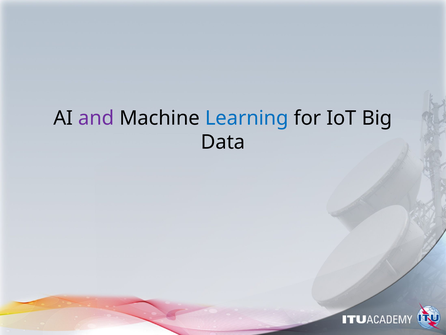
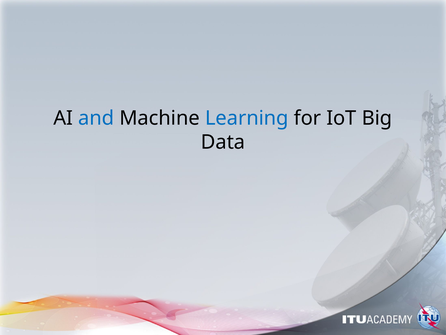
and colour: purple -> blue (96, 118)
